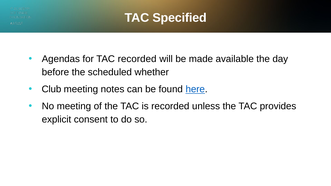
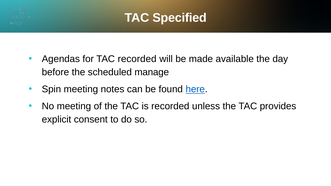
whether: whether -> manage (152, 72)
Club: Club -> Spin (51, 89)
